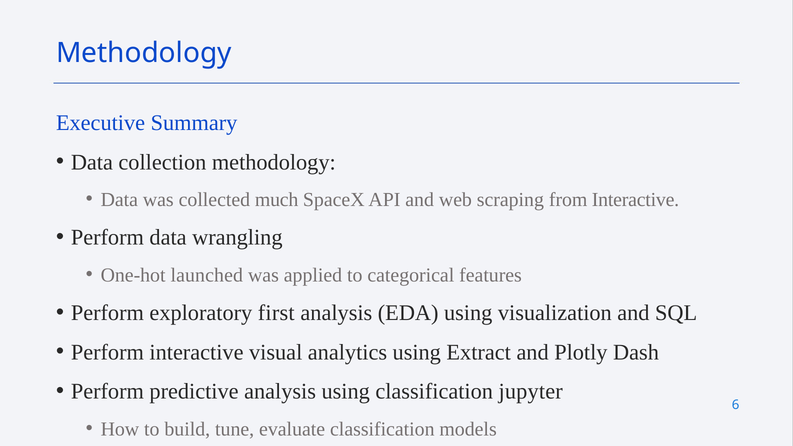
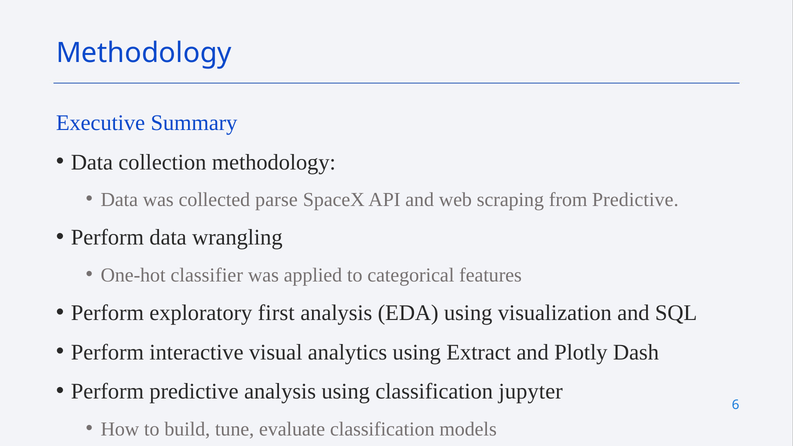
much: much -> parse (276, 200)
from Interactive: Interactive -> Predictive (635, 200)
launched: launched -> classifier (207, 275)
